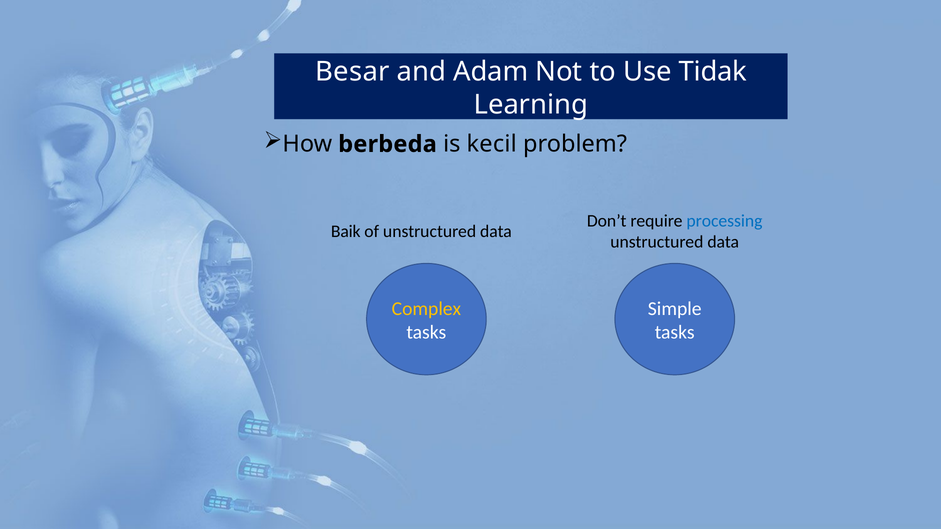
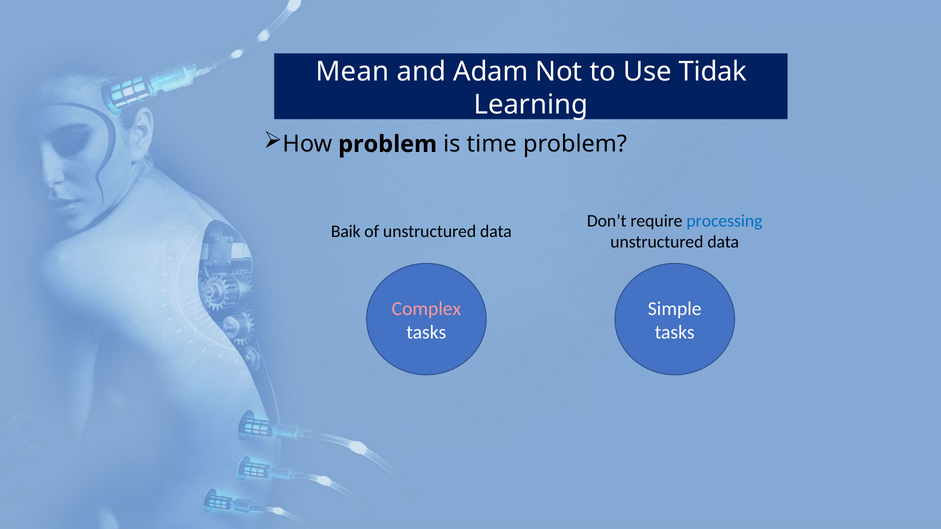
Besar: Besar -> Mean (352, 72)
How berbeda: berbeda -> problem (388, 144)
kecil: kecil -> time (492, 144)
Complex colour: yellow -> pink (426, 309)
